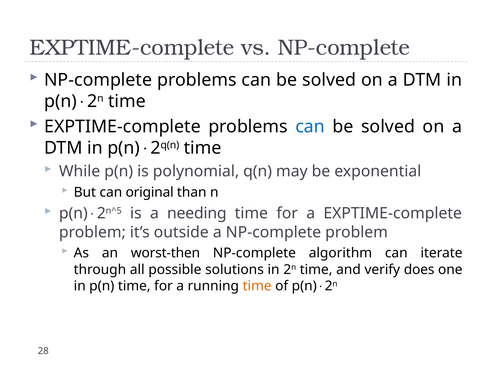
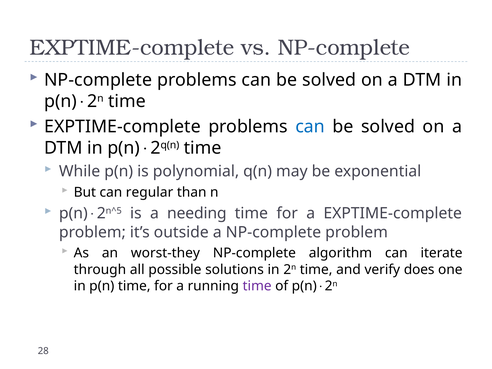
original: original -> regular (150, 192)
worst-then: worst-then -> worst-they (165, 253)
time colour: orange -> purple (257, 286)
